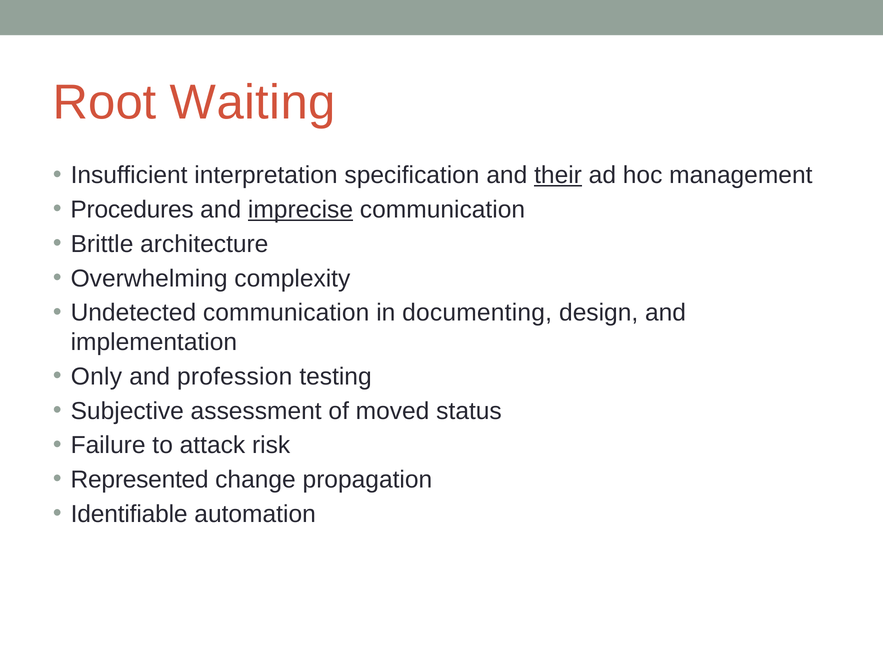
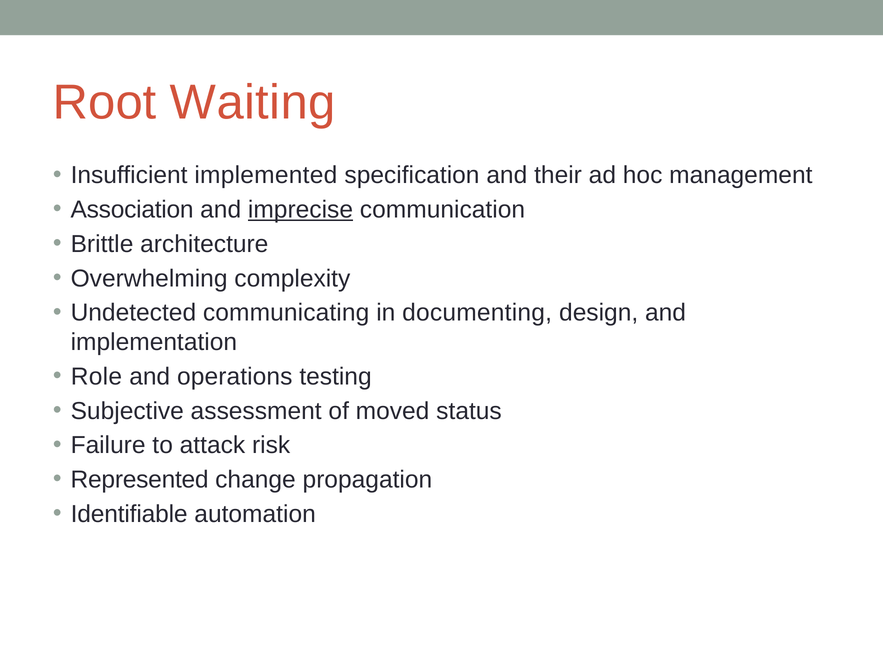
interpretation: interpretation -> implemented (266, 175)
their underline: present -> none (558, 175)
Procedures: Procedures -> Association (132, 210)
Undetected communication: communication -> communicating (286, 313)
Only: Only -> Role (96, 377)
profession: profession -> operations (235, 377)
